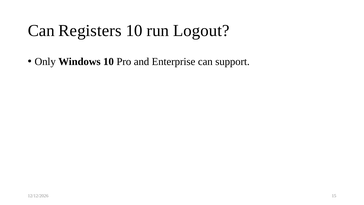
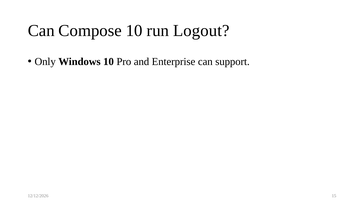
Registers: Registers -> Compose (90, 31)
